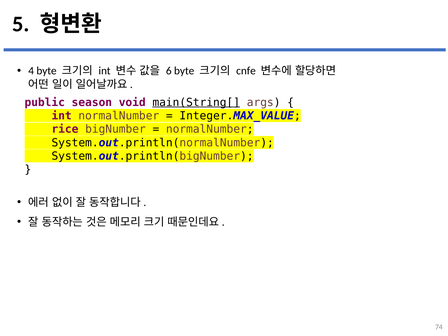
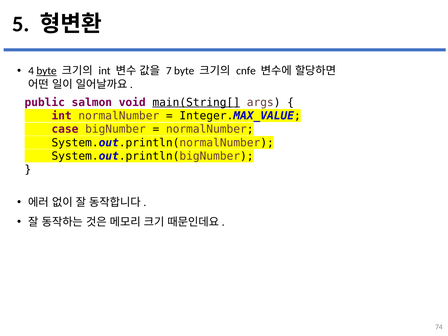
byte underline: none -> present (47, 71)
6: 6 -> 7 (169, 71)
season: season -> salmon (92, 102)
rice: rice -> case (65, 129)
